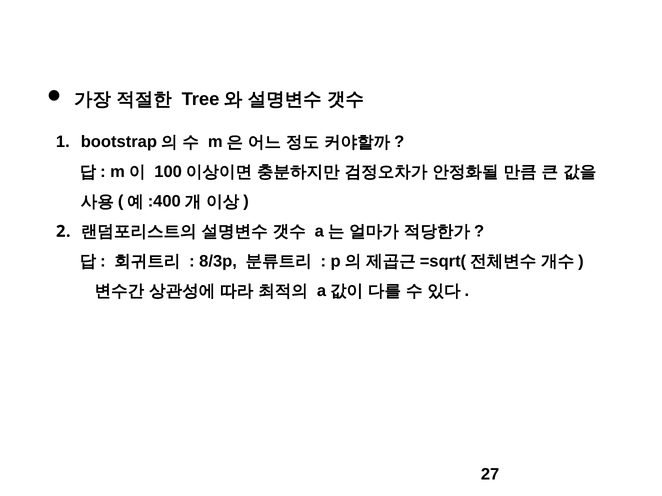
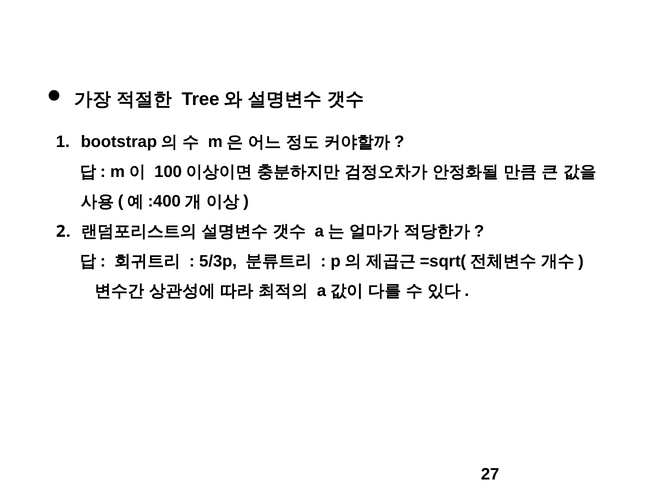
8/3p: 8/3p -> 5/3p (218, 261)
